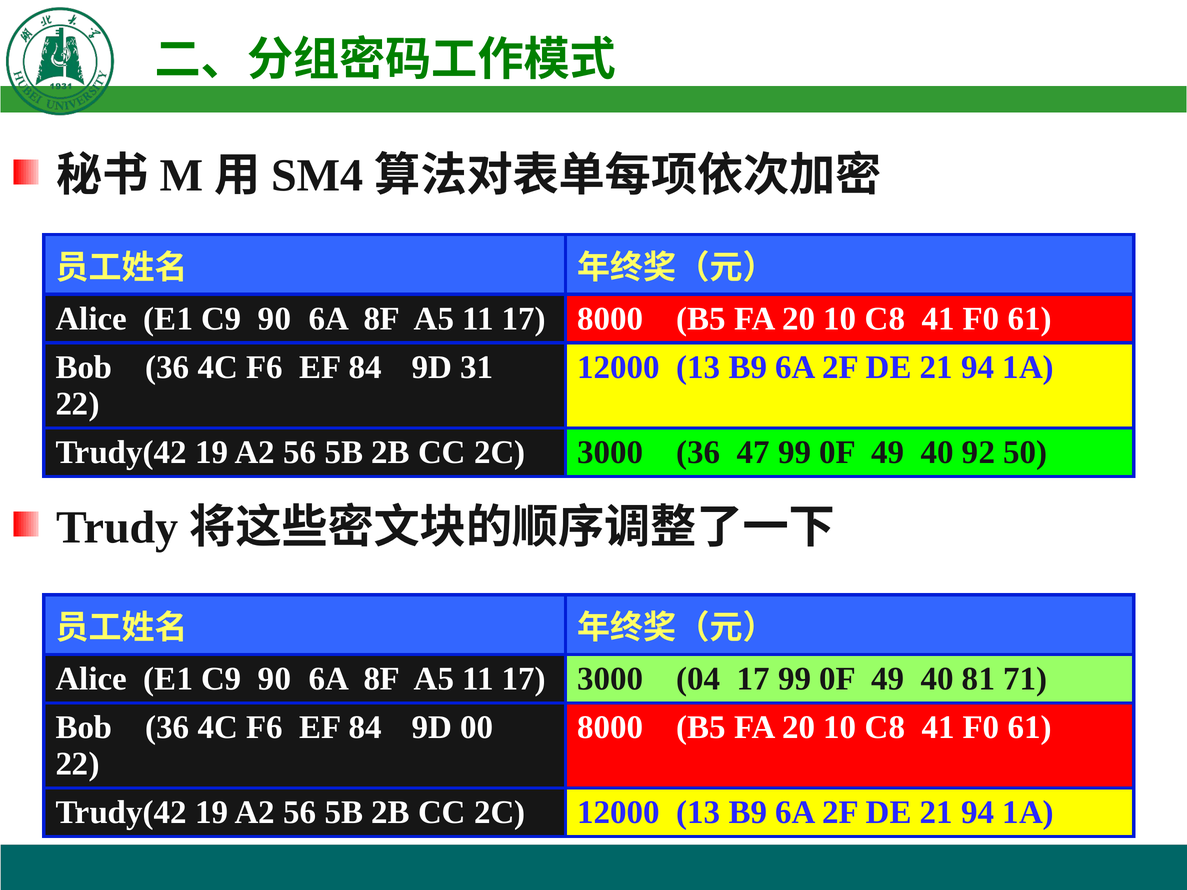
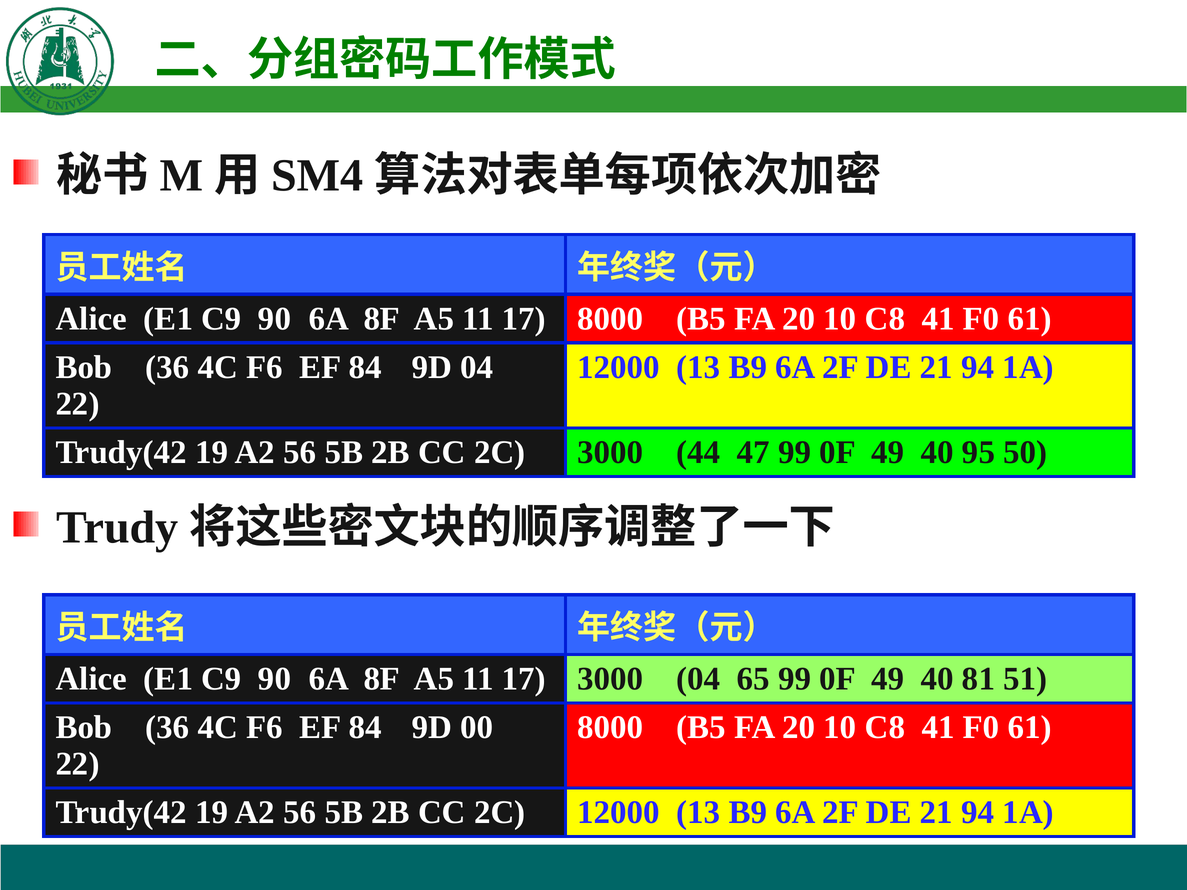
9D 31: 31 -> 04 (477, 367)
3000 36: 36 -> 44 (698, 453)
92: 92 -> 95 (979, 453)
04 17: 17 -> 65 (753, 679)
71: 71 -> 51 (1025, 679)
